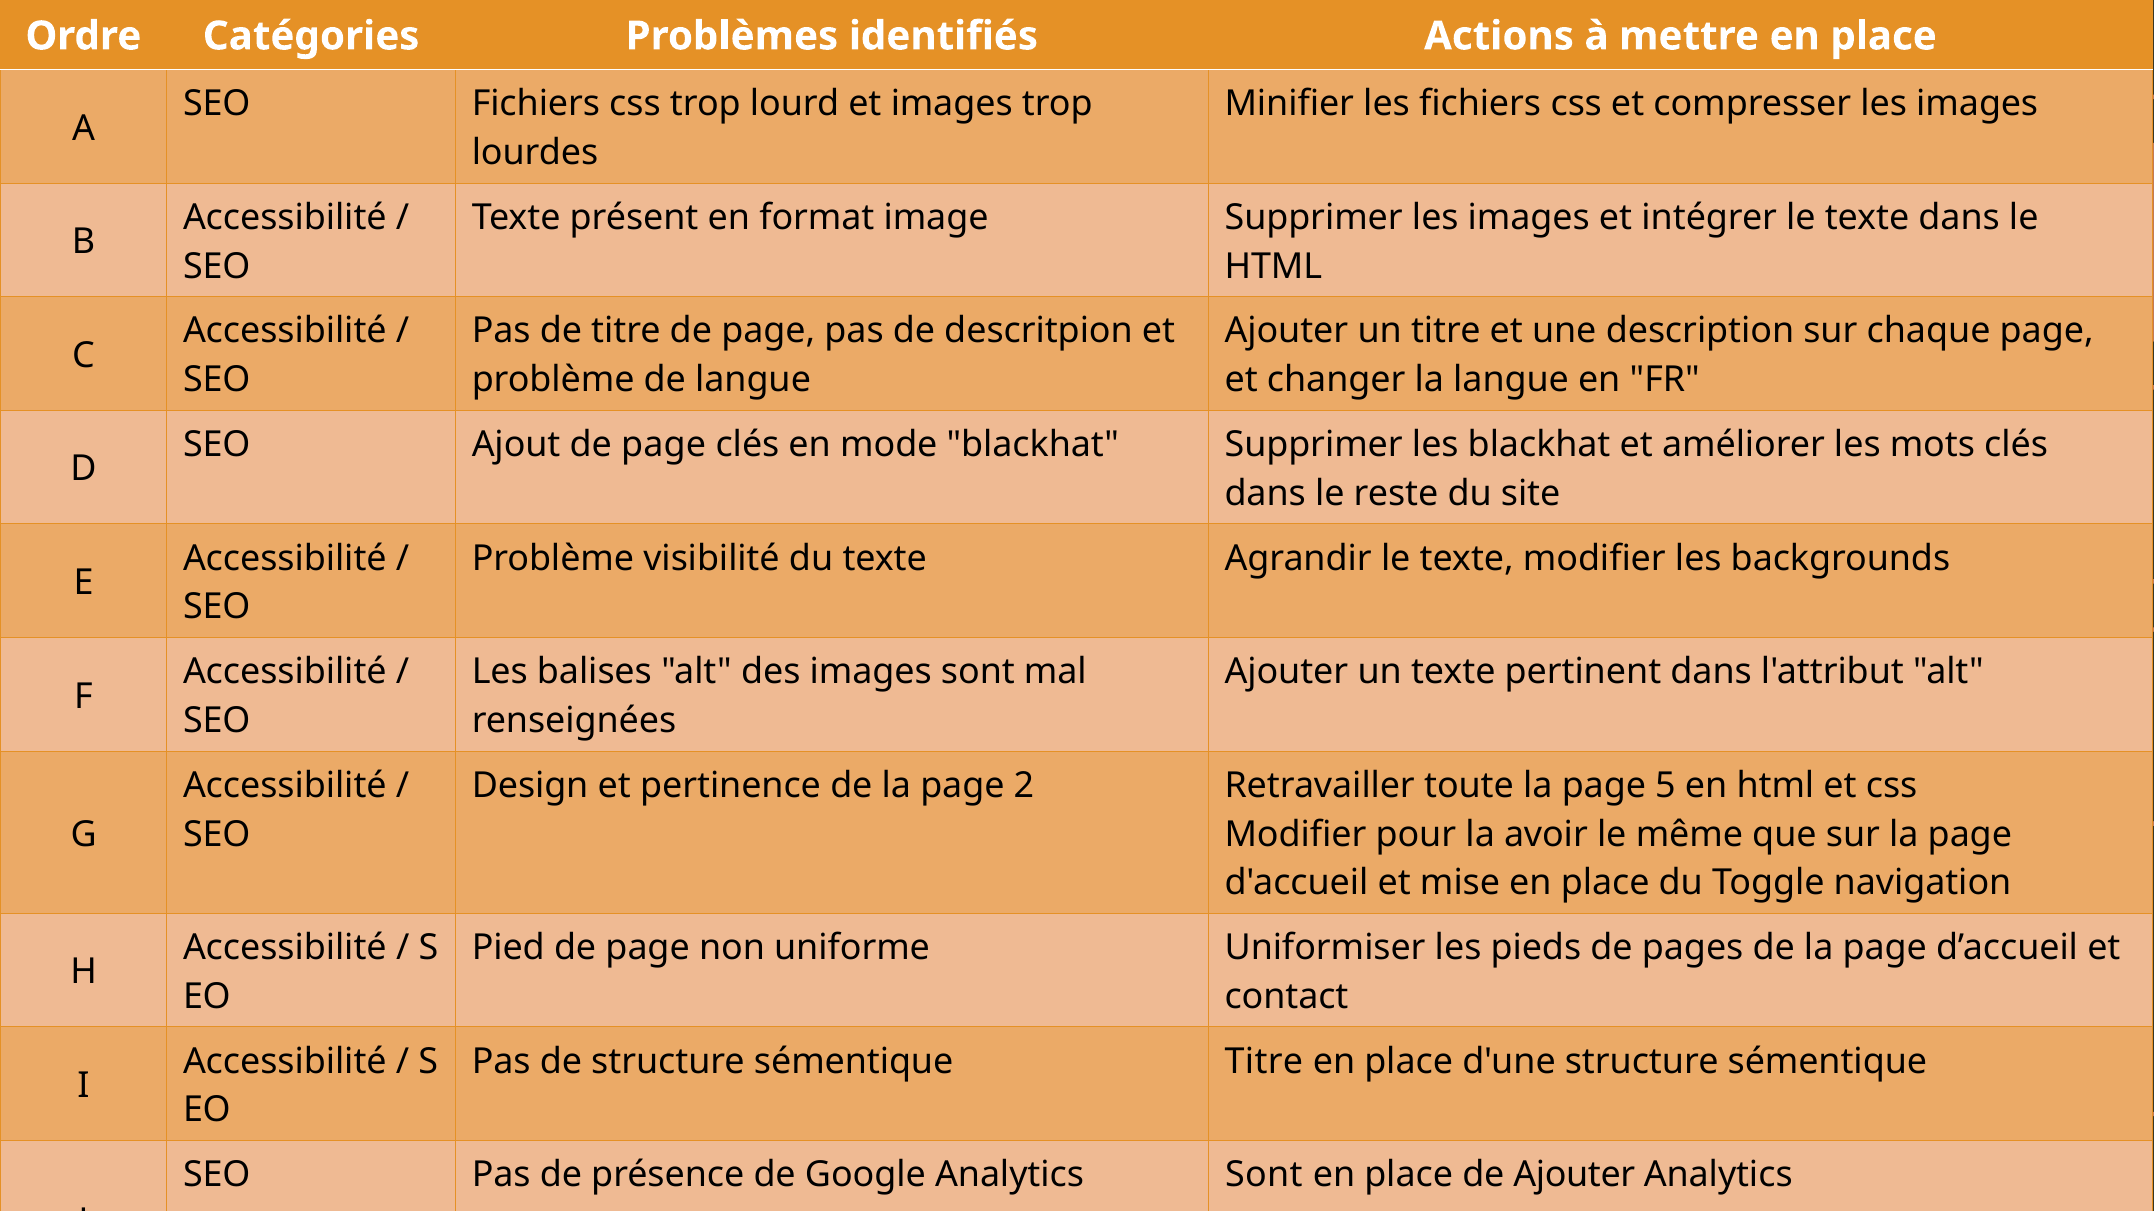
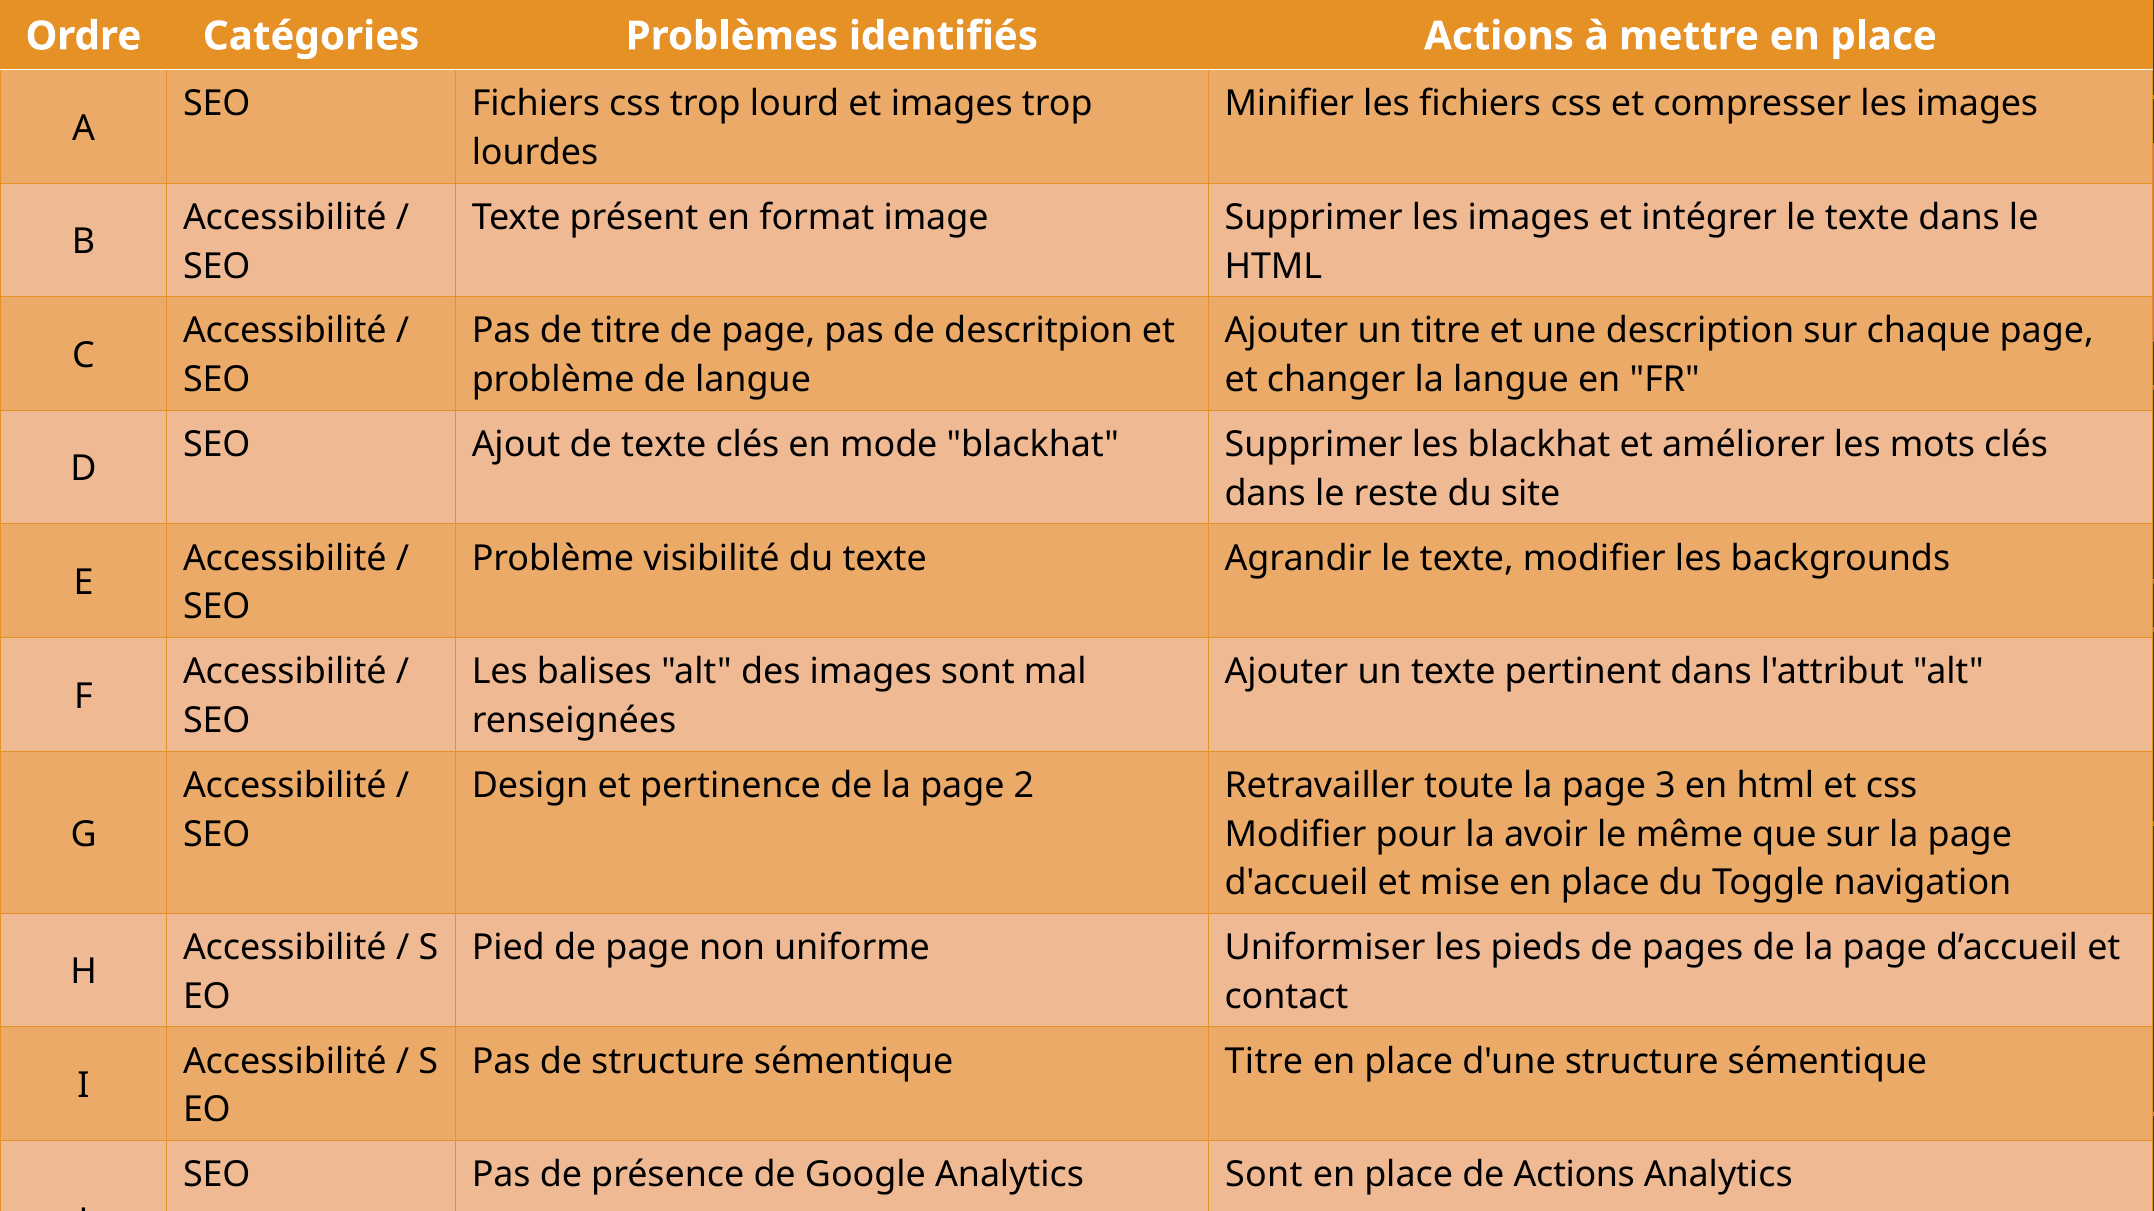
Ajout de page: page -> texte (664, 445)
5: 5 -> 3 (1665, 786)
de Ajouter: Ajouter -> Actions (1574, 1176)
